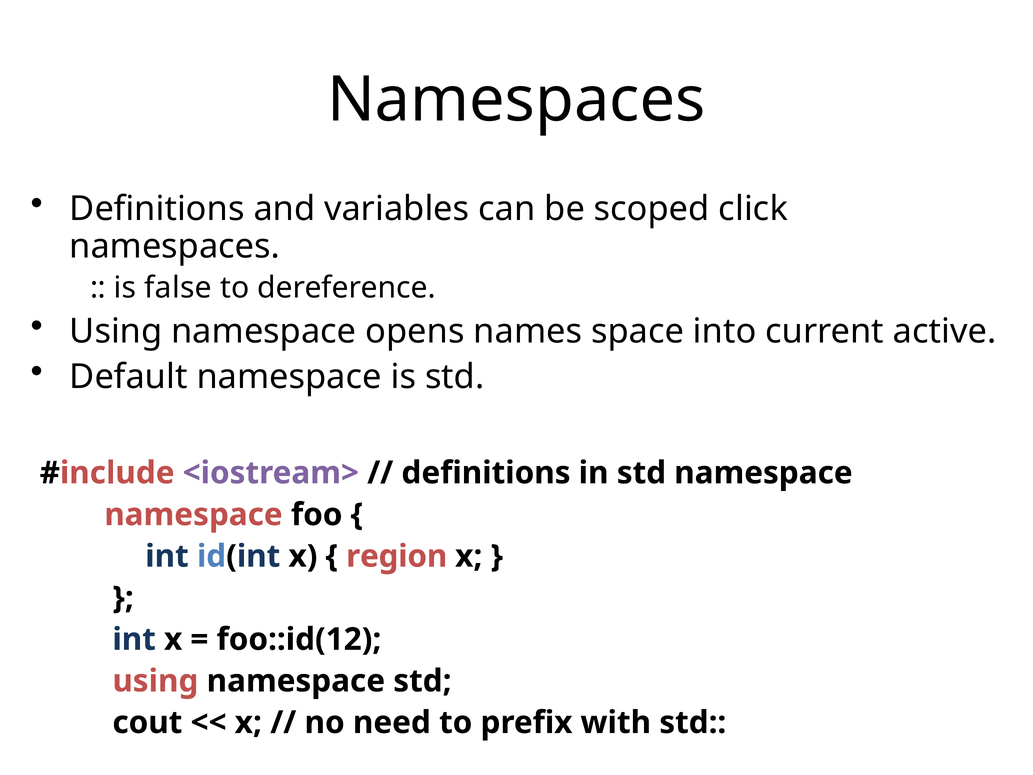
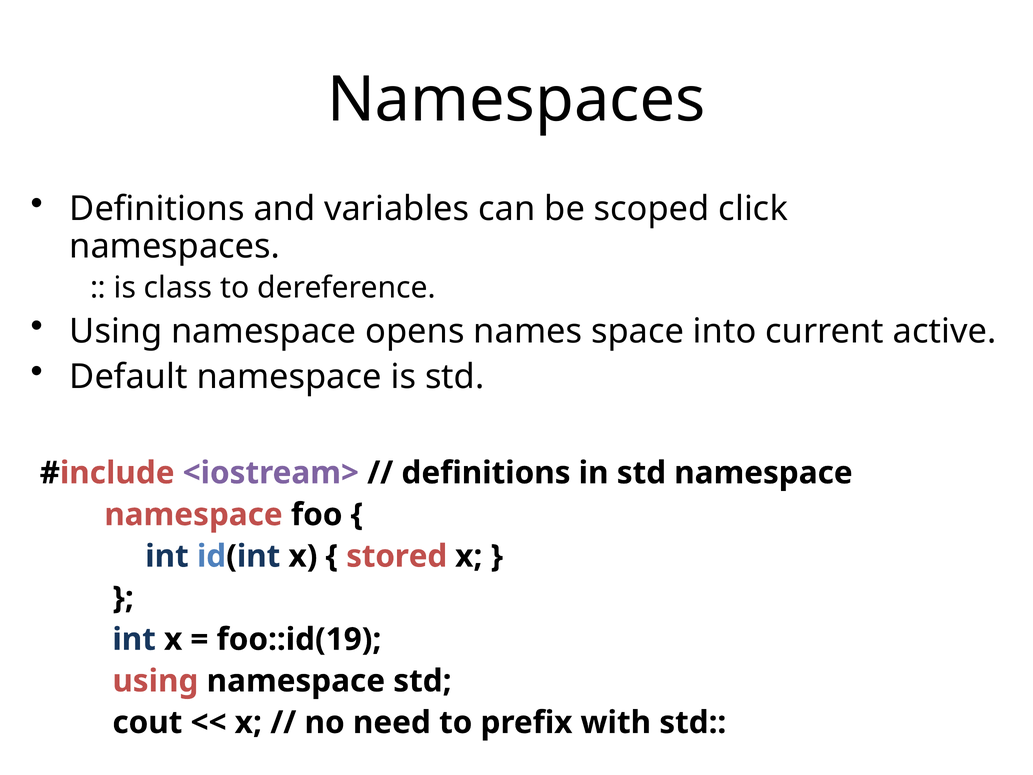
false: false -> class (178, 288)
region: region -> stored (397, 556)
foo::id(12: foo::id(12 -> foo::id(19 (299, 639)
